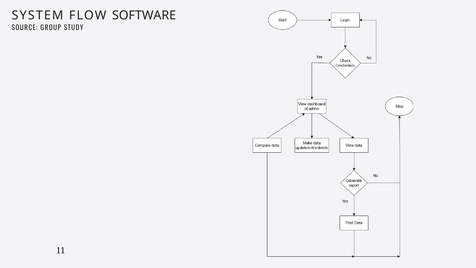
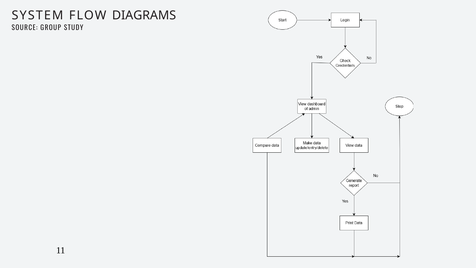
SOFTWARE: SOFTWARE -> DIAGRAMS (144, 16)
